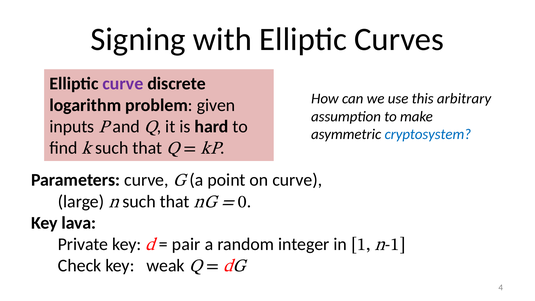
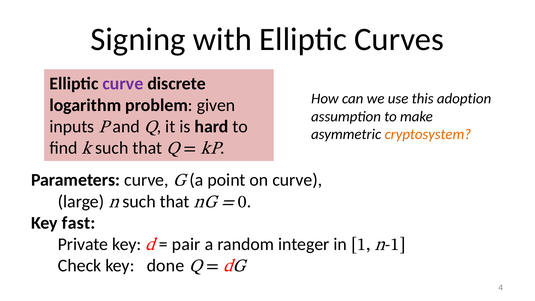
arbitrary: arbitrary -> adoption (464, 99)
cryptosystem colour: blue -> orange (428, 134)
lava: lava -> fast (79, 223)
weak: weak -> done (166, 266)
